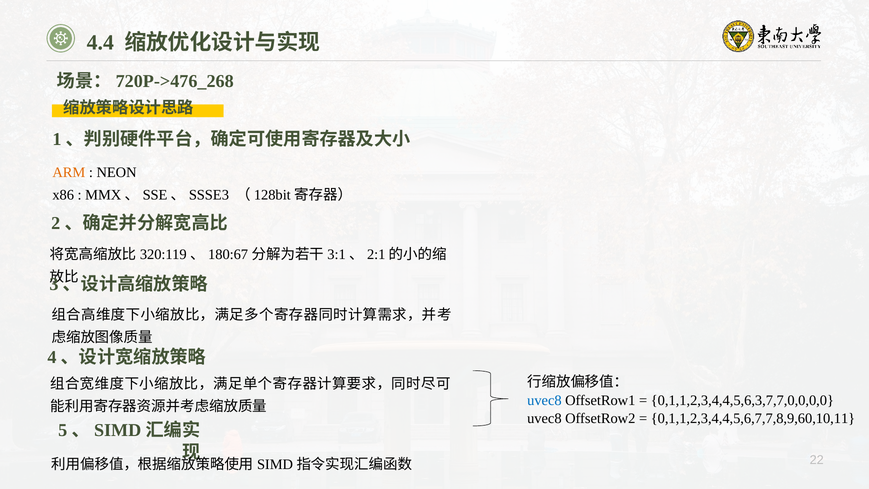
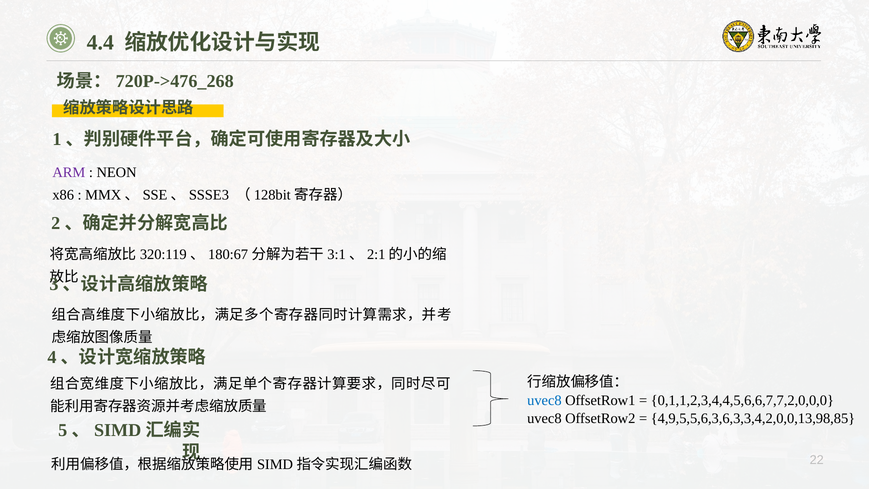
ARM colour: orange -> purple (69, 173)
0,1,1,2,3,4,4,5,6,3,7,7,0,0,0,0: 0,1,1,2,3,4,4,5,6,3,7,7,0,0,0,0 -> 0,1,1,2,3,4,4,5,6,6,7,7,2,0,0,0 (742, 400)
0,1,1,2,3,4,4,5,6,7,7,8,9,60,10,11: 0,1,1,2,3,4,4,5,6,7,7,8,9,60,10,11 -> 4,9,5,5,6,3,6,3,3,4,2,0,0,13,98,85 (753, 418)
